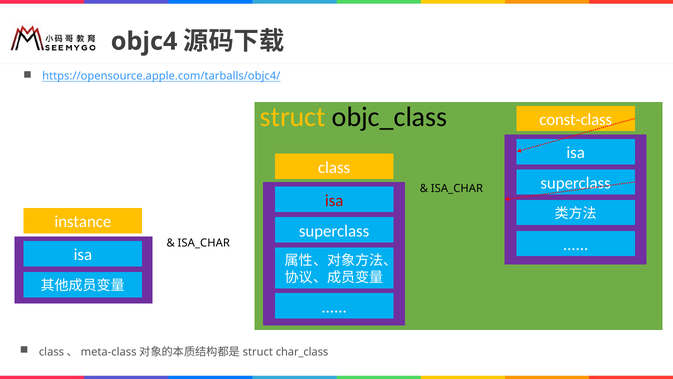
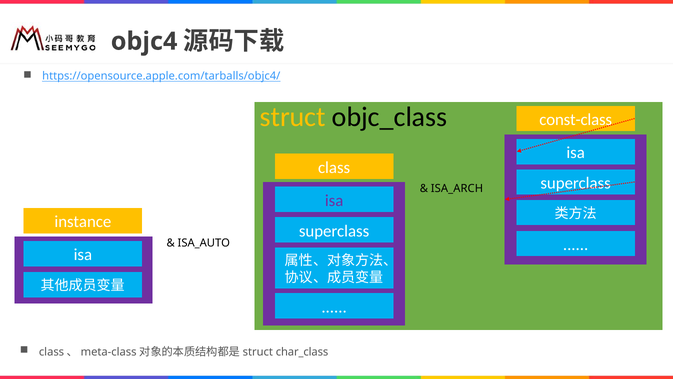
ISA_CHAR: ISA_CHAR -> ISA_ARCH (457, 188)
isa colour: red -> purple (334, 200)
ISA_CHAR: ISA_CHAR -> ISA_AUTO (204, 243)
